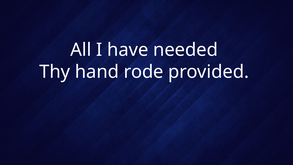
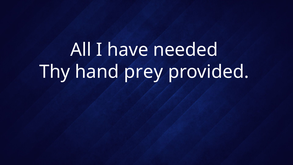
rode: rode -> prey (143, 72)
